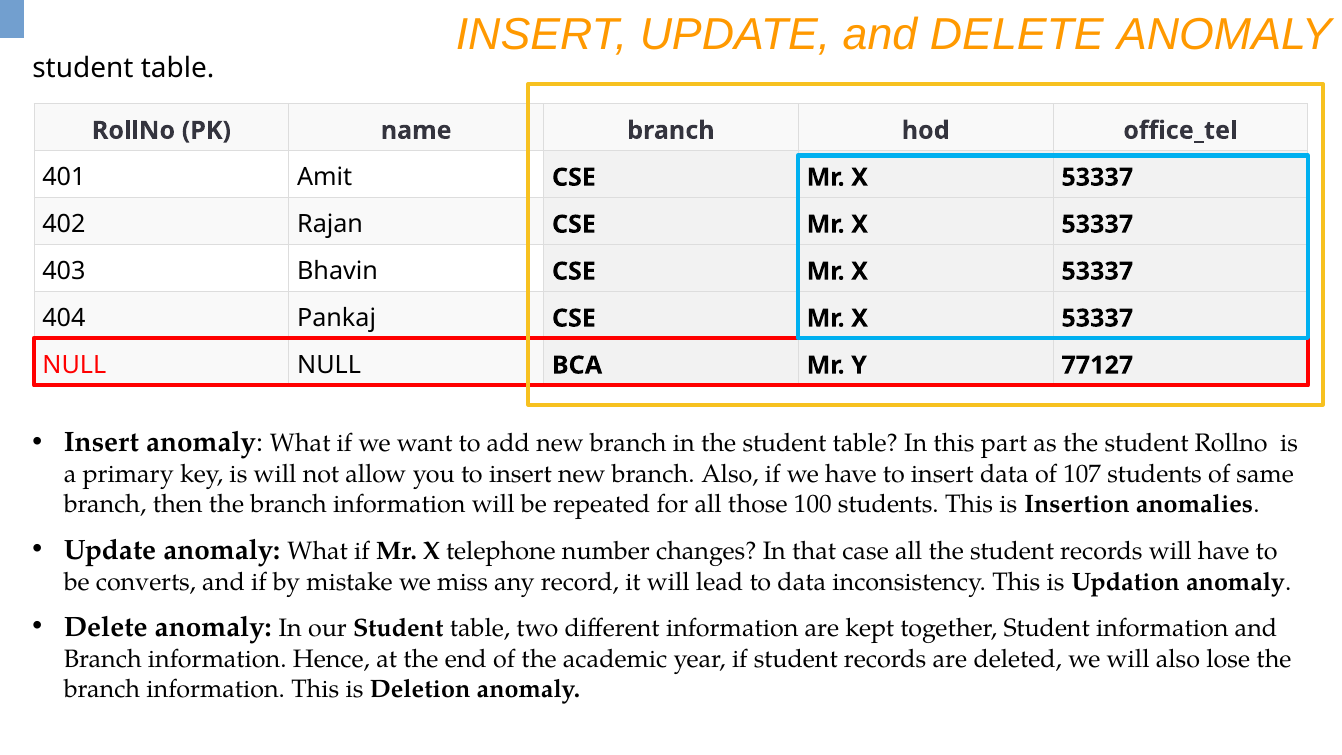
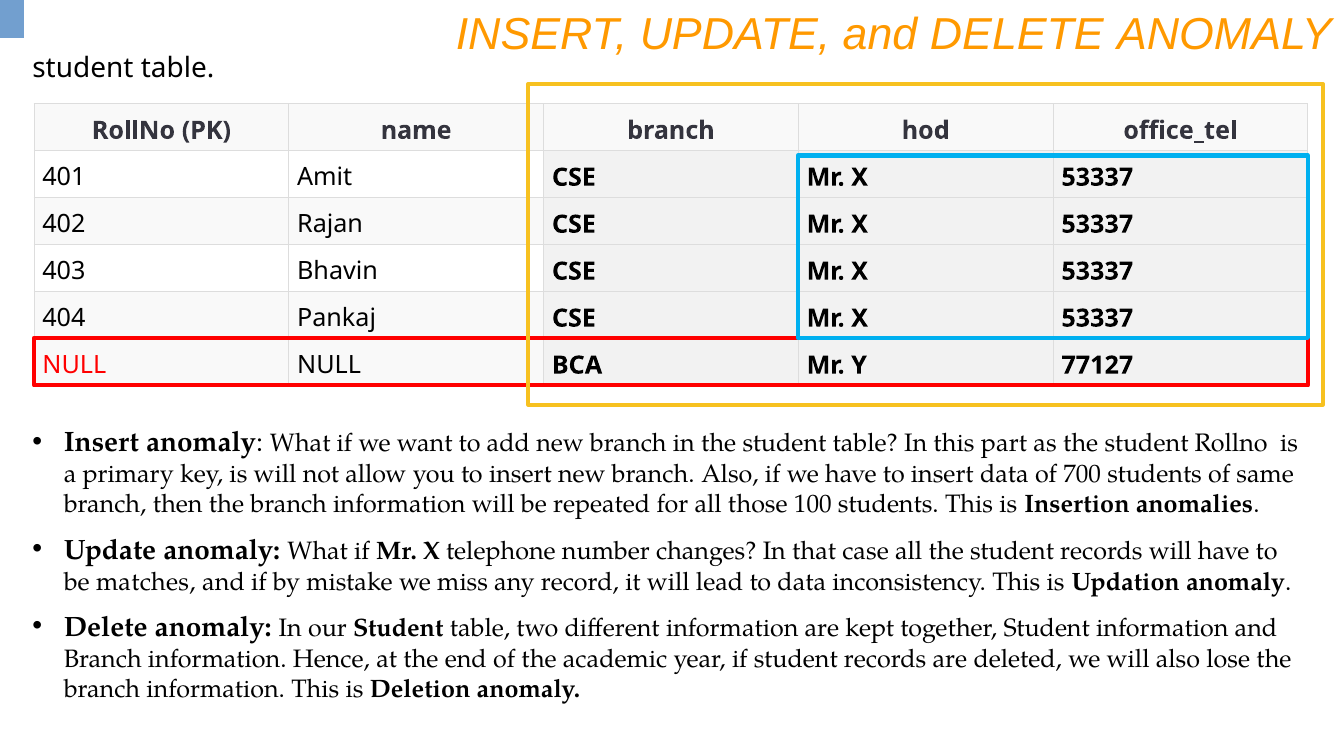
107: 107 -> 700 (1082, 474)
converts: converts -> matches (146, 582)
